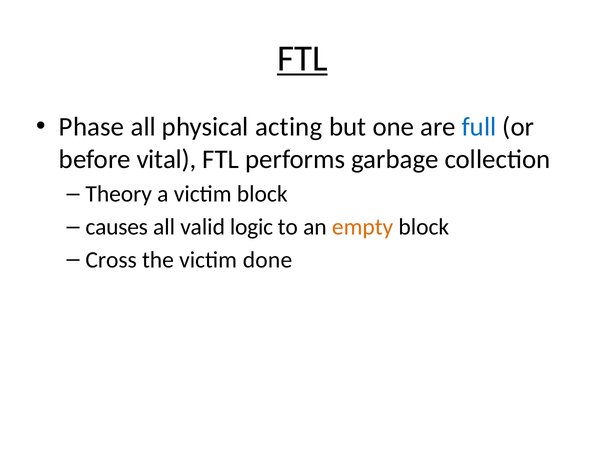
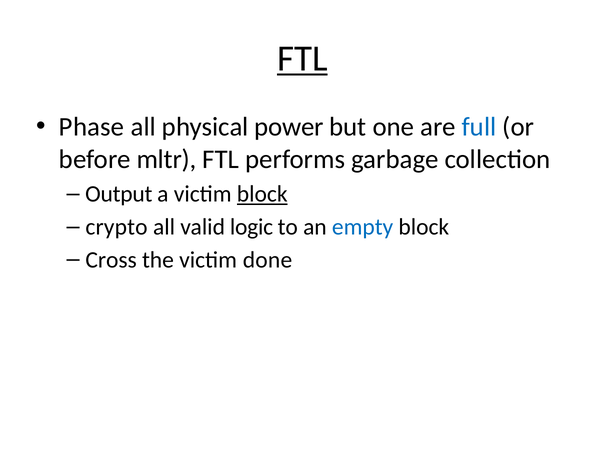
acting: acting -> power (289, 127)
vital: vital -> mltr (166, 159)
Theory: Theory -> Output (119, 194)
block underline: none -> present (262, 194)
causes: causes -> crypto (117, 227)
empty colour: orange -> blue (363, 227)
